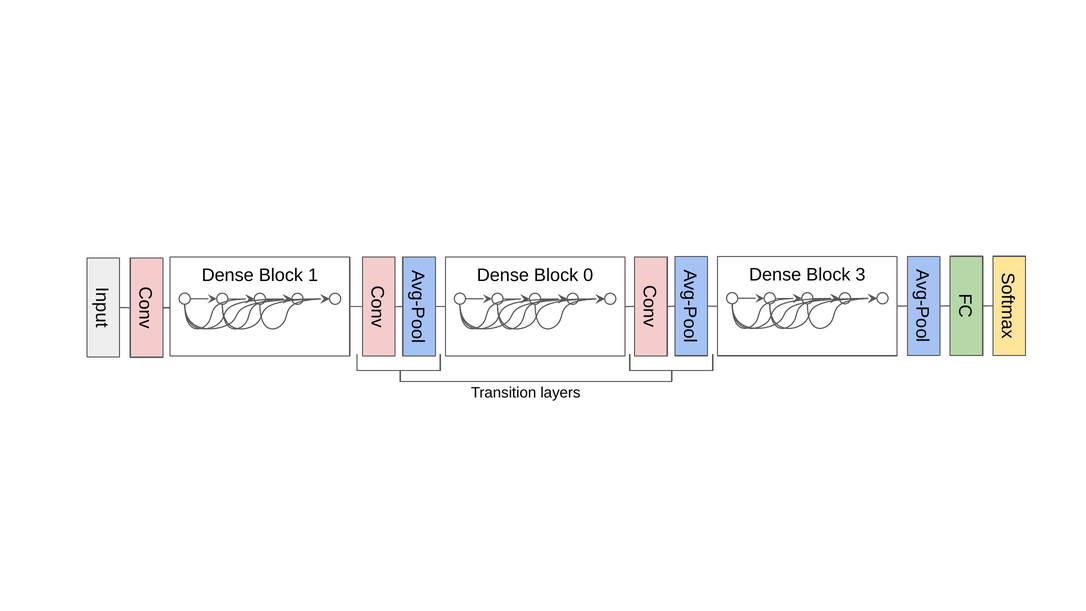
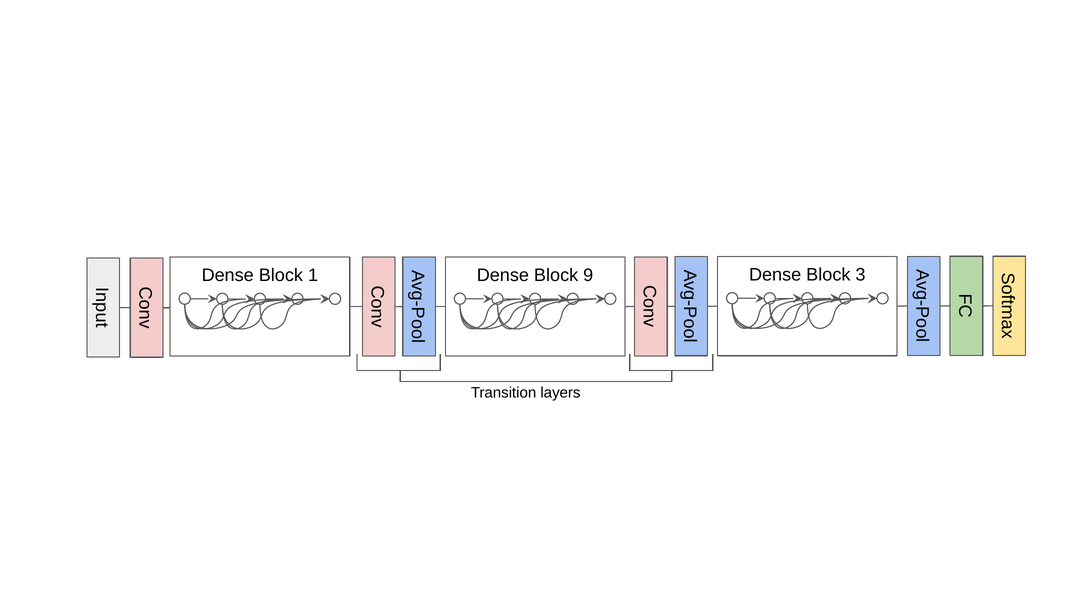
0: 0 -> 9 (588, 275)
